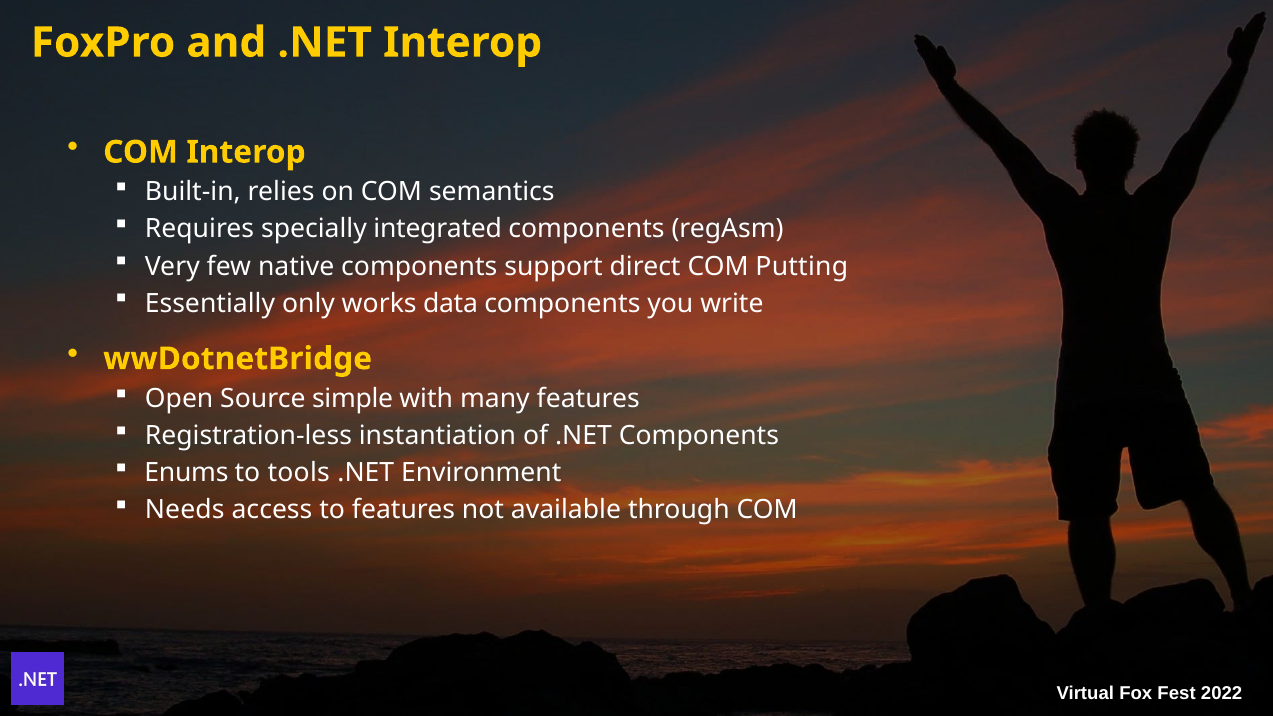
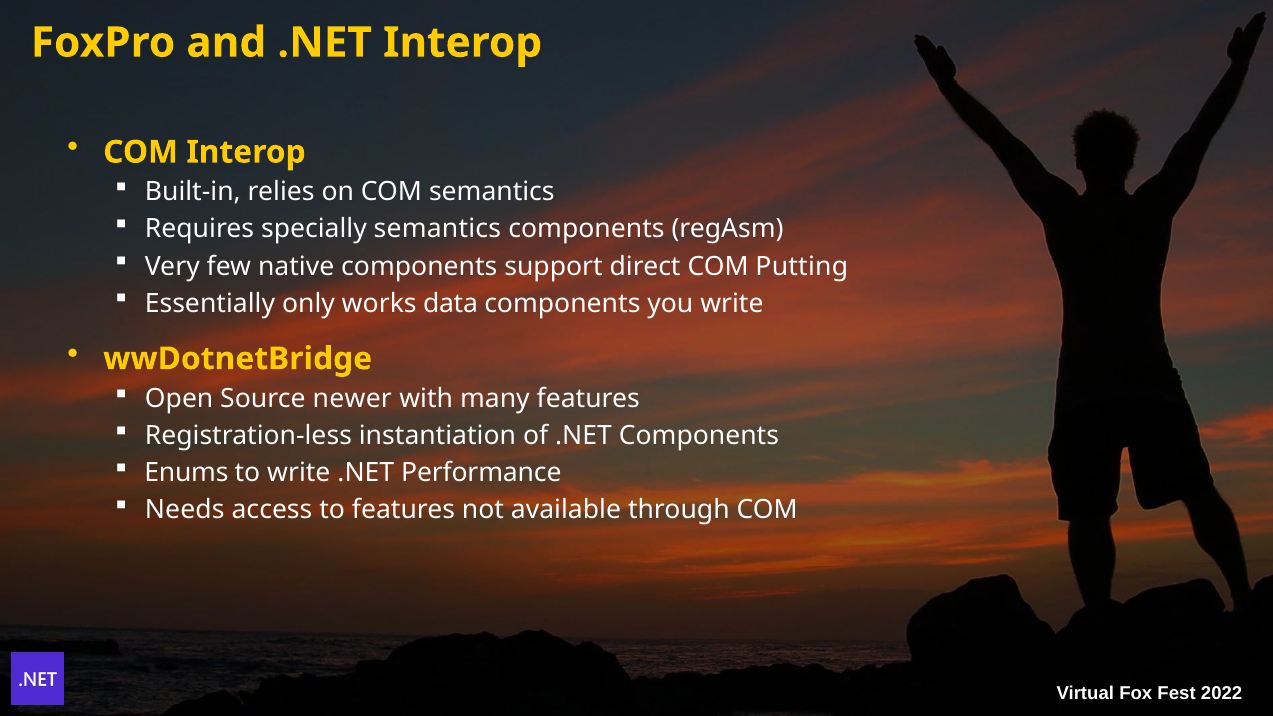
specially integrated: integrated -> semantics (437, 229)
simple: simple -> newer (352, 399)
to tools: tools -> write (299, 473)
Environment: Environment -> Performance (481, 473)
